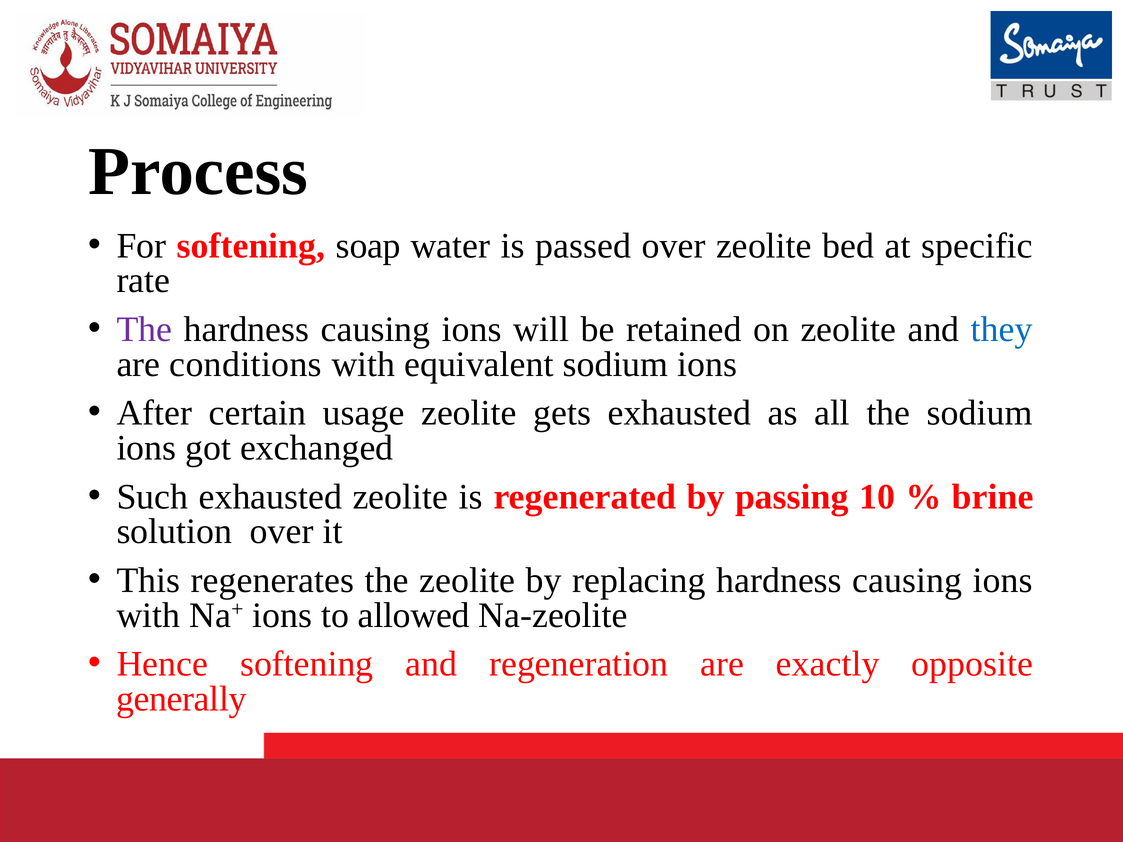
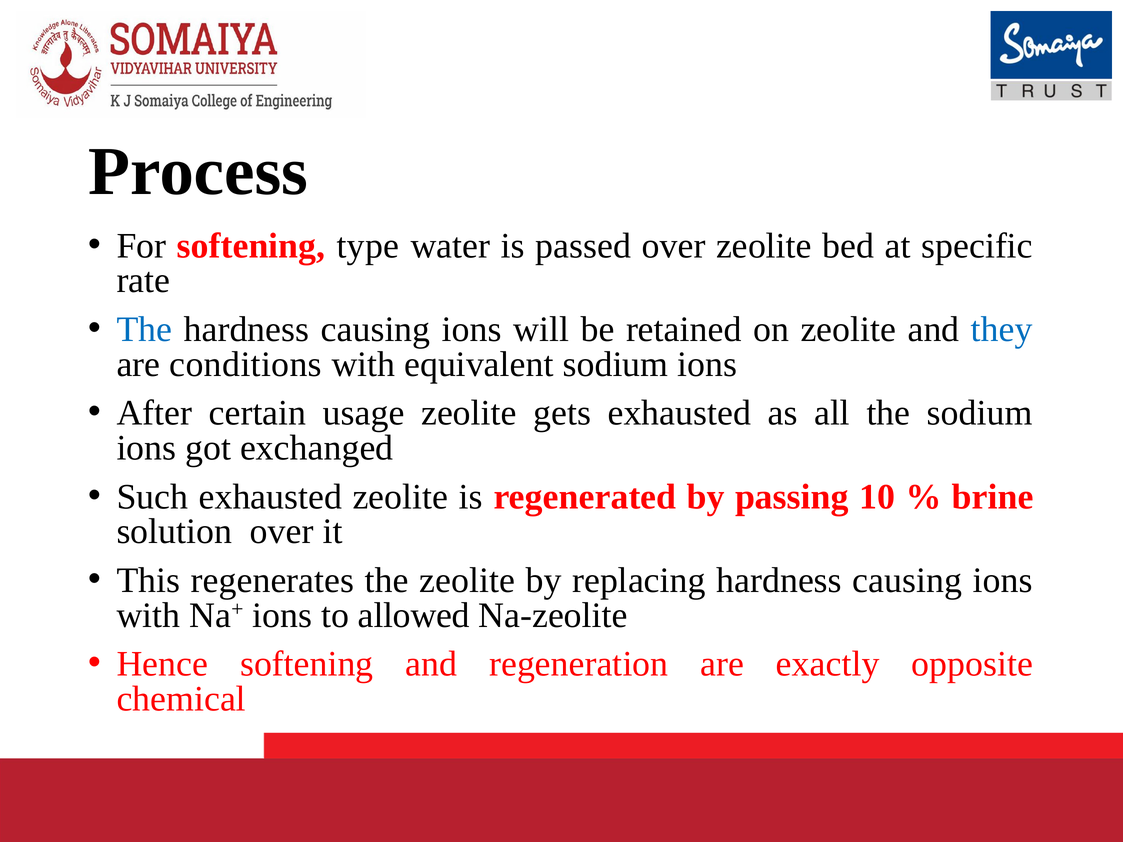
soap: soap -> type (368, 246)
The colour: purple -> blue (144, 330)
generally: generally -> chemical (181, 699)
